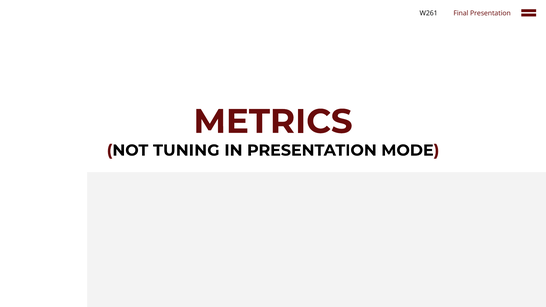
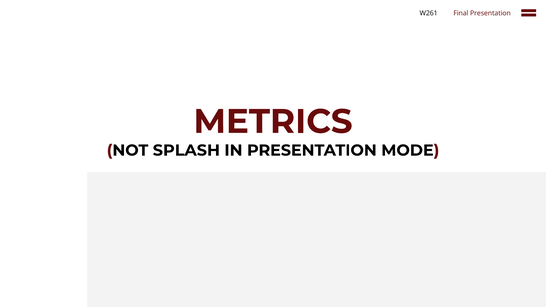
TUNING: TUNING -> SPLASH (186, 150)
